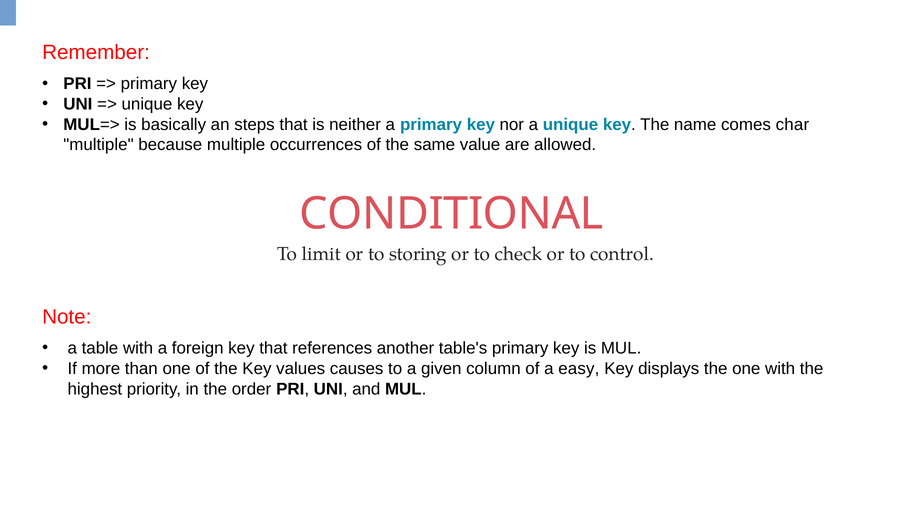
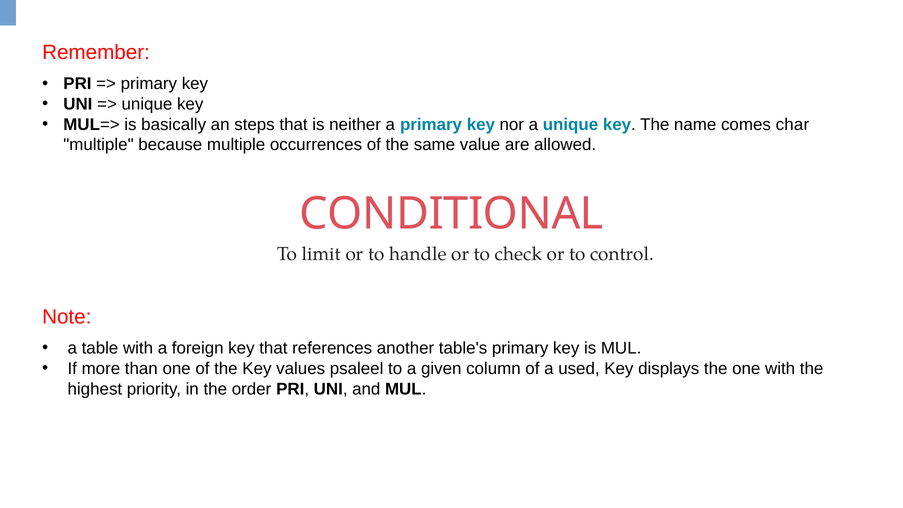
storing: storing -> handle (418, 254)
causes: causes -> psaleel (357, 369)
easy: easy -> used (579, 369)
